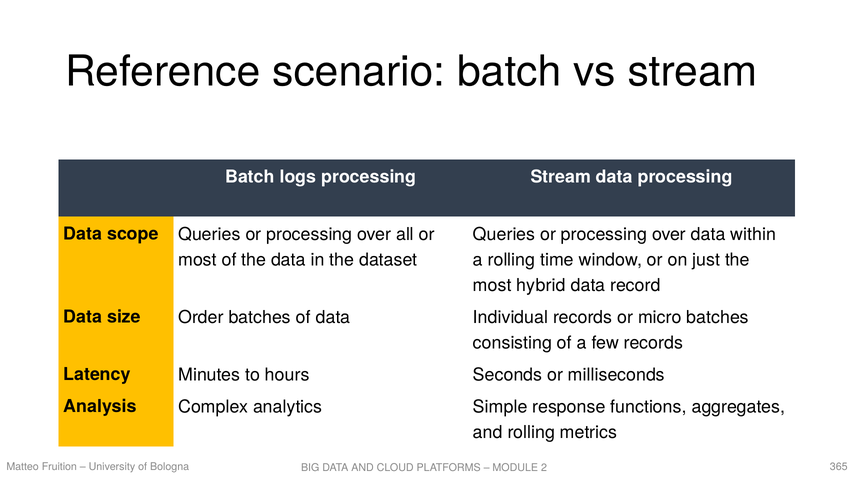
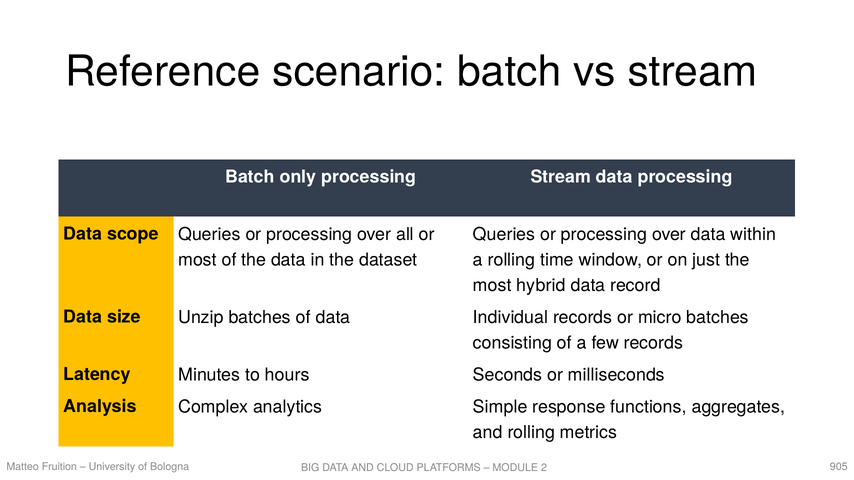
logs: logs -> only (298, 177)
Order: Order -> Unzip (201, 318)
365: 365 -> 905 (839, 467)
